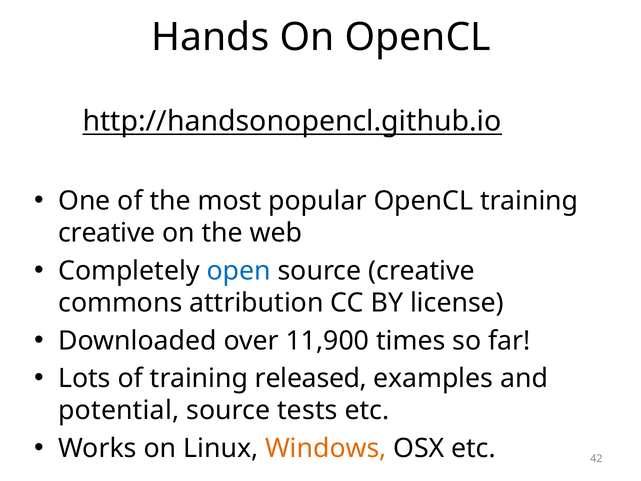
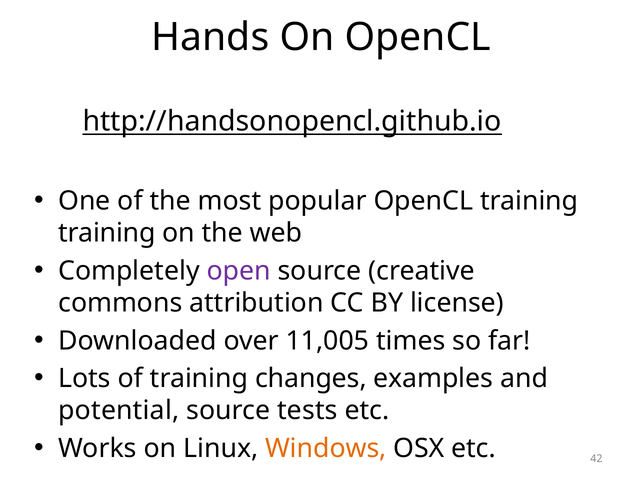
creative: creative -> training (107, 233)
open colour: blue -> purple (239, 271)
11,900: 11,900 -> 11,005 (327, 341)
released: released -> changes (311, 378)
